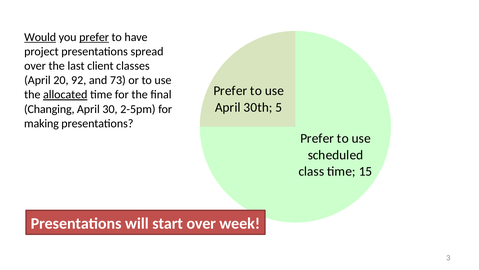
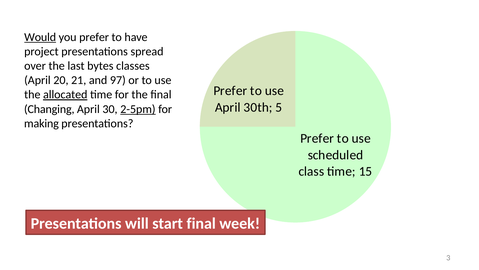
prefer underline: present -> none (94, 37)
client: client -> bytes (100, 66)
92: 92 -> 21 (79, 80)
73: 73 -> 97 (118, 80)
2-5pm underline: none -> present (138, 109)
start over: over -> final (201, 223)
